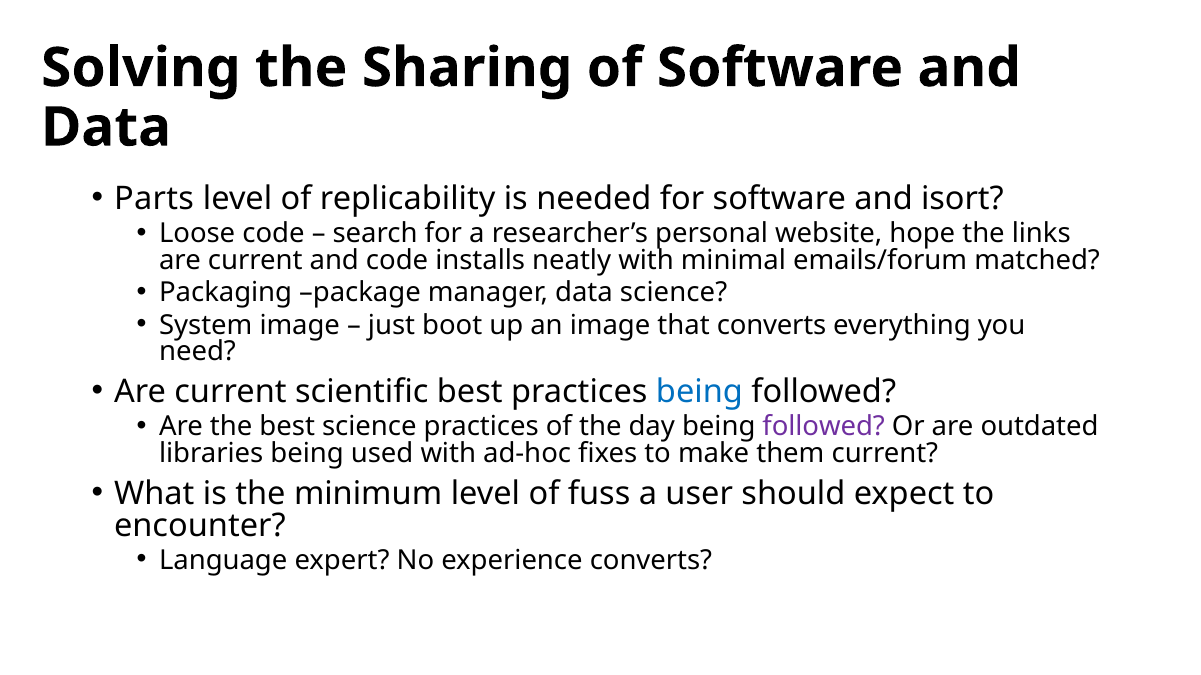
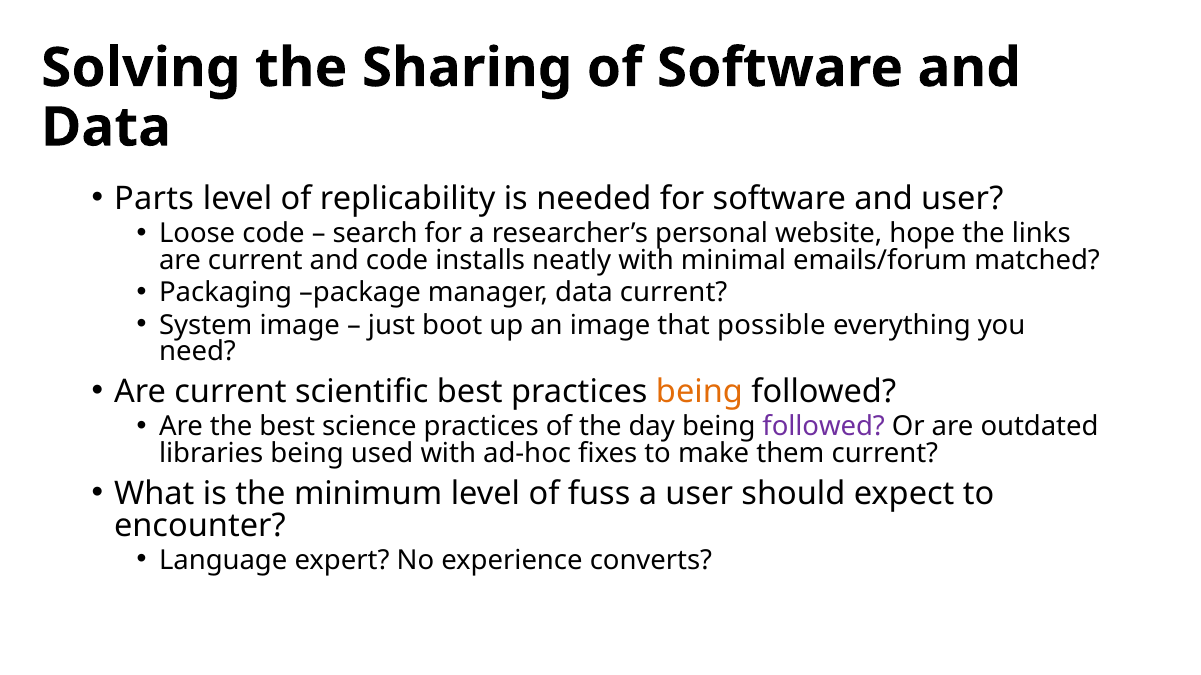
and isort: isort -> user (962, 199)
data science: science -> current (674, 293)
that converts: converts -> possible (771, 325)
being colour: blue -> orange (699, 392)
